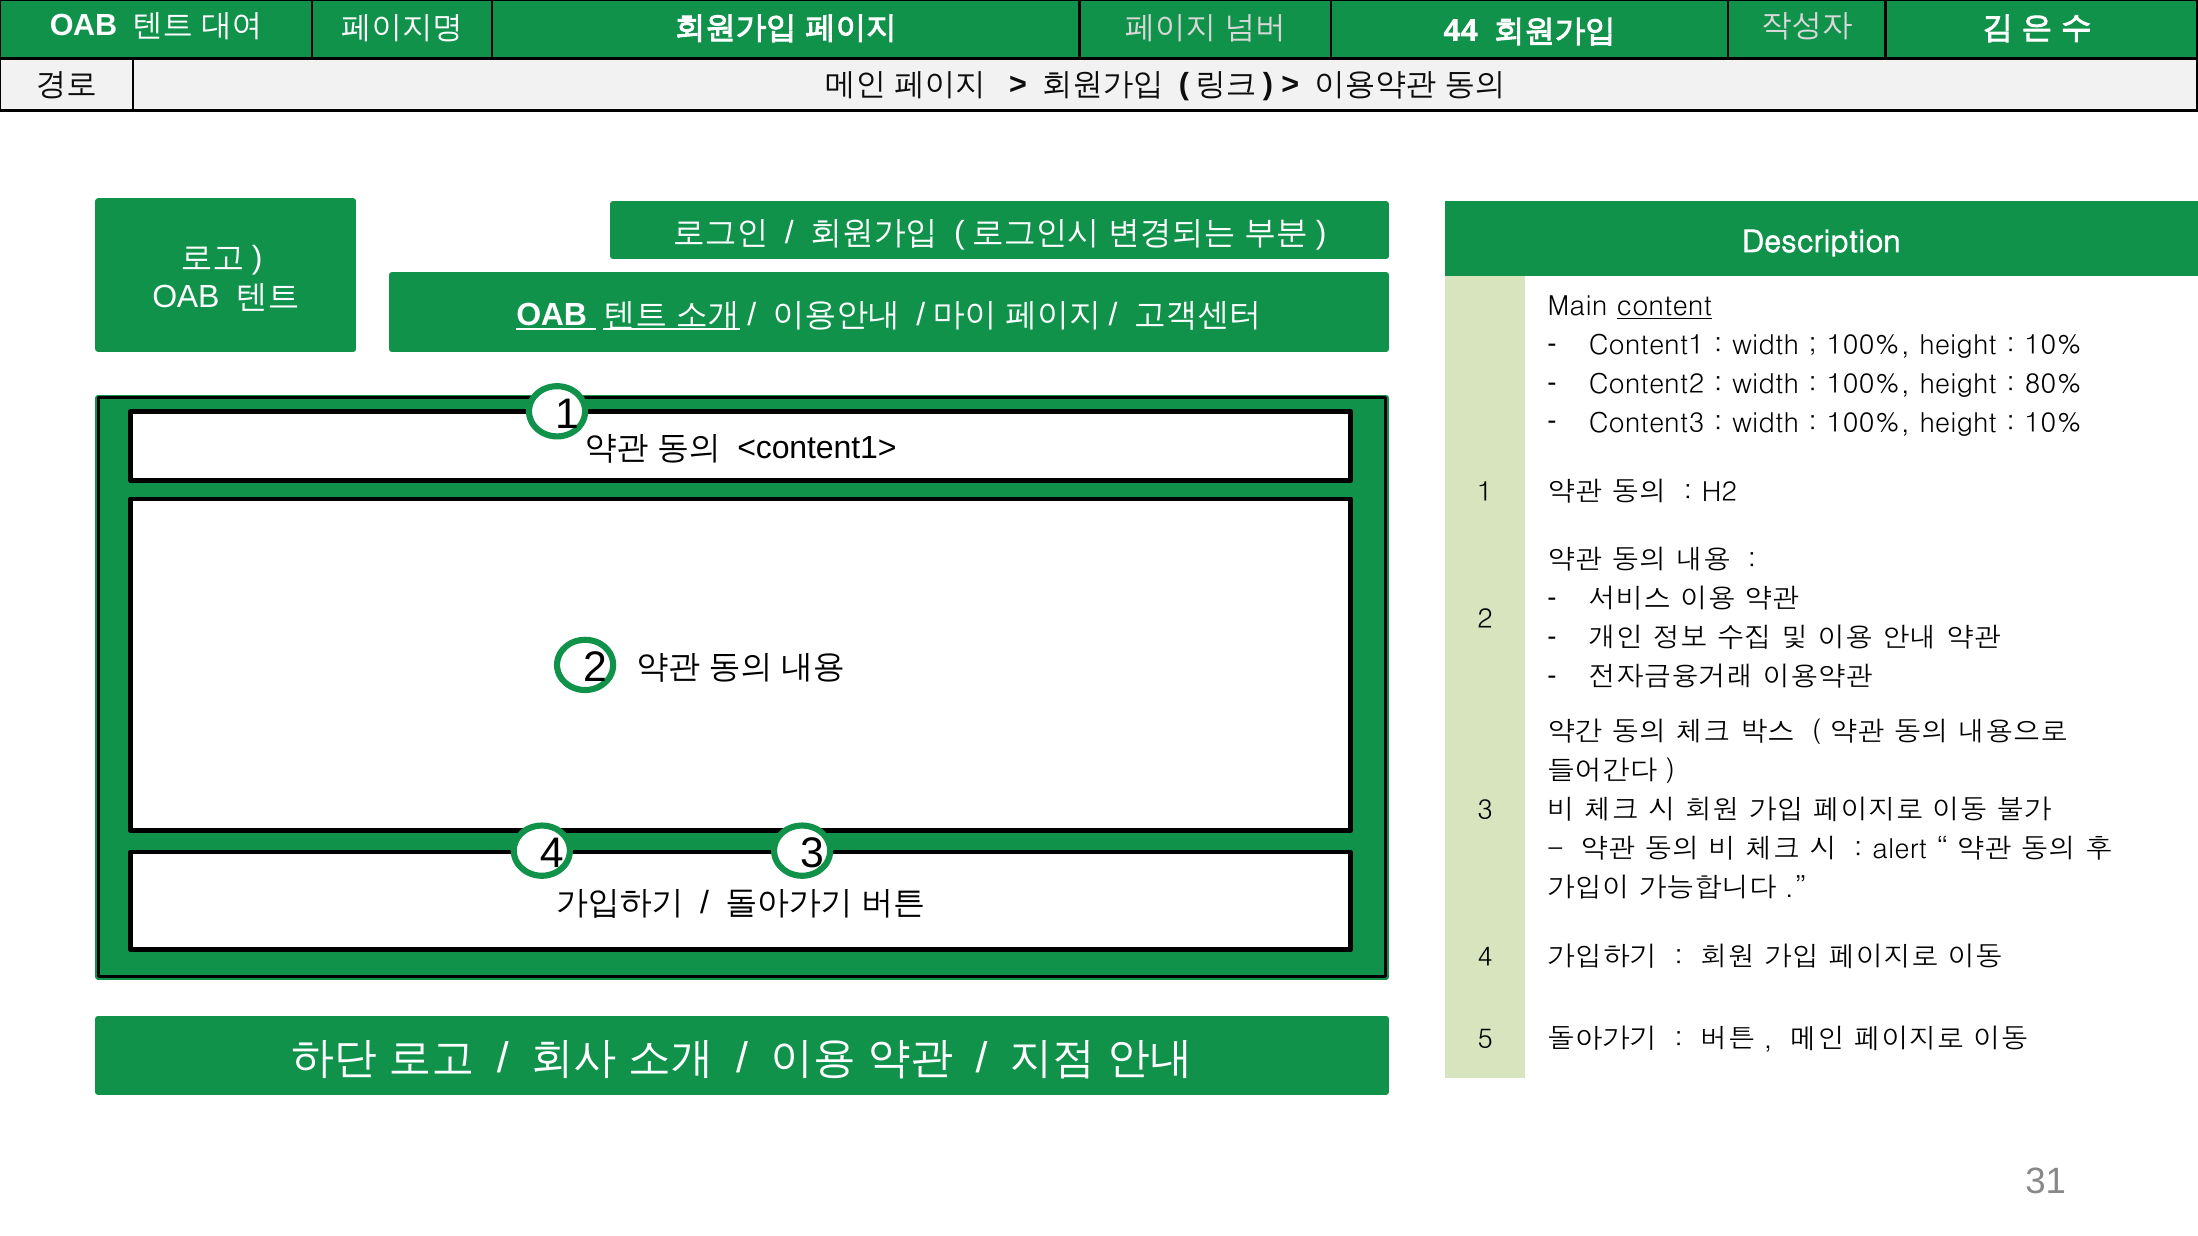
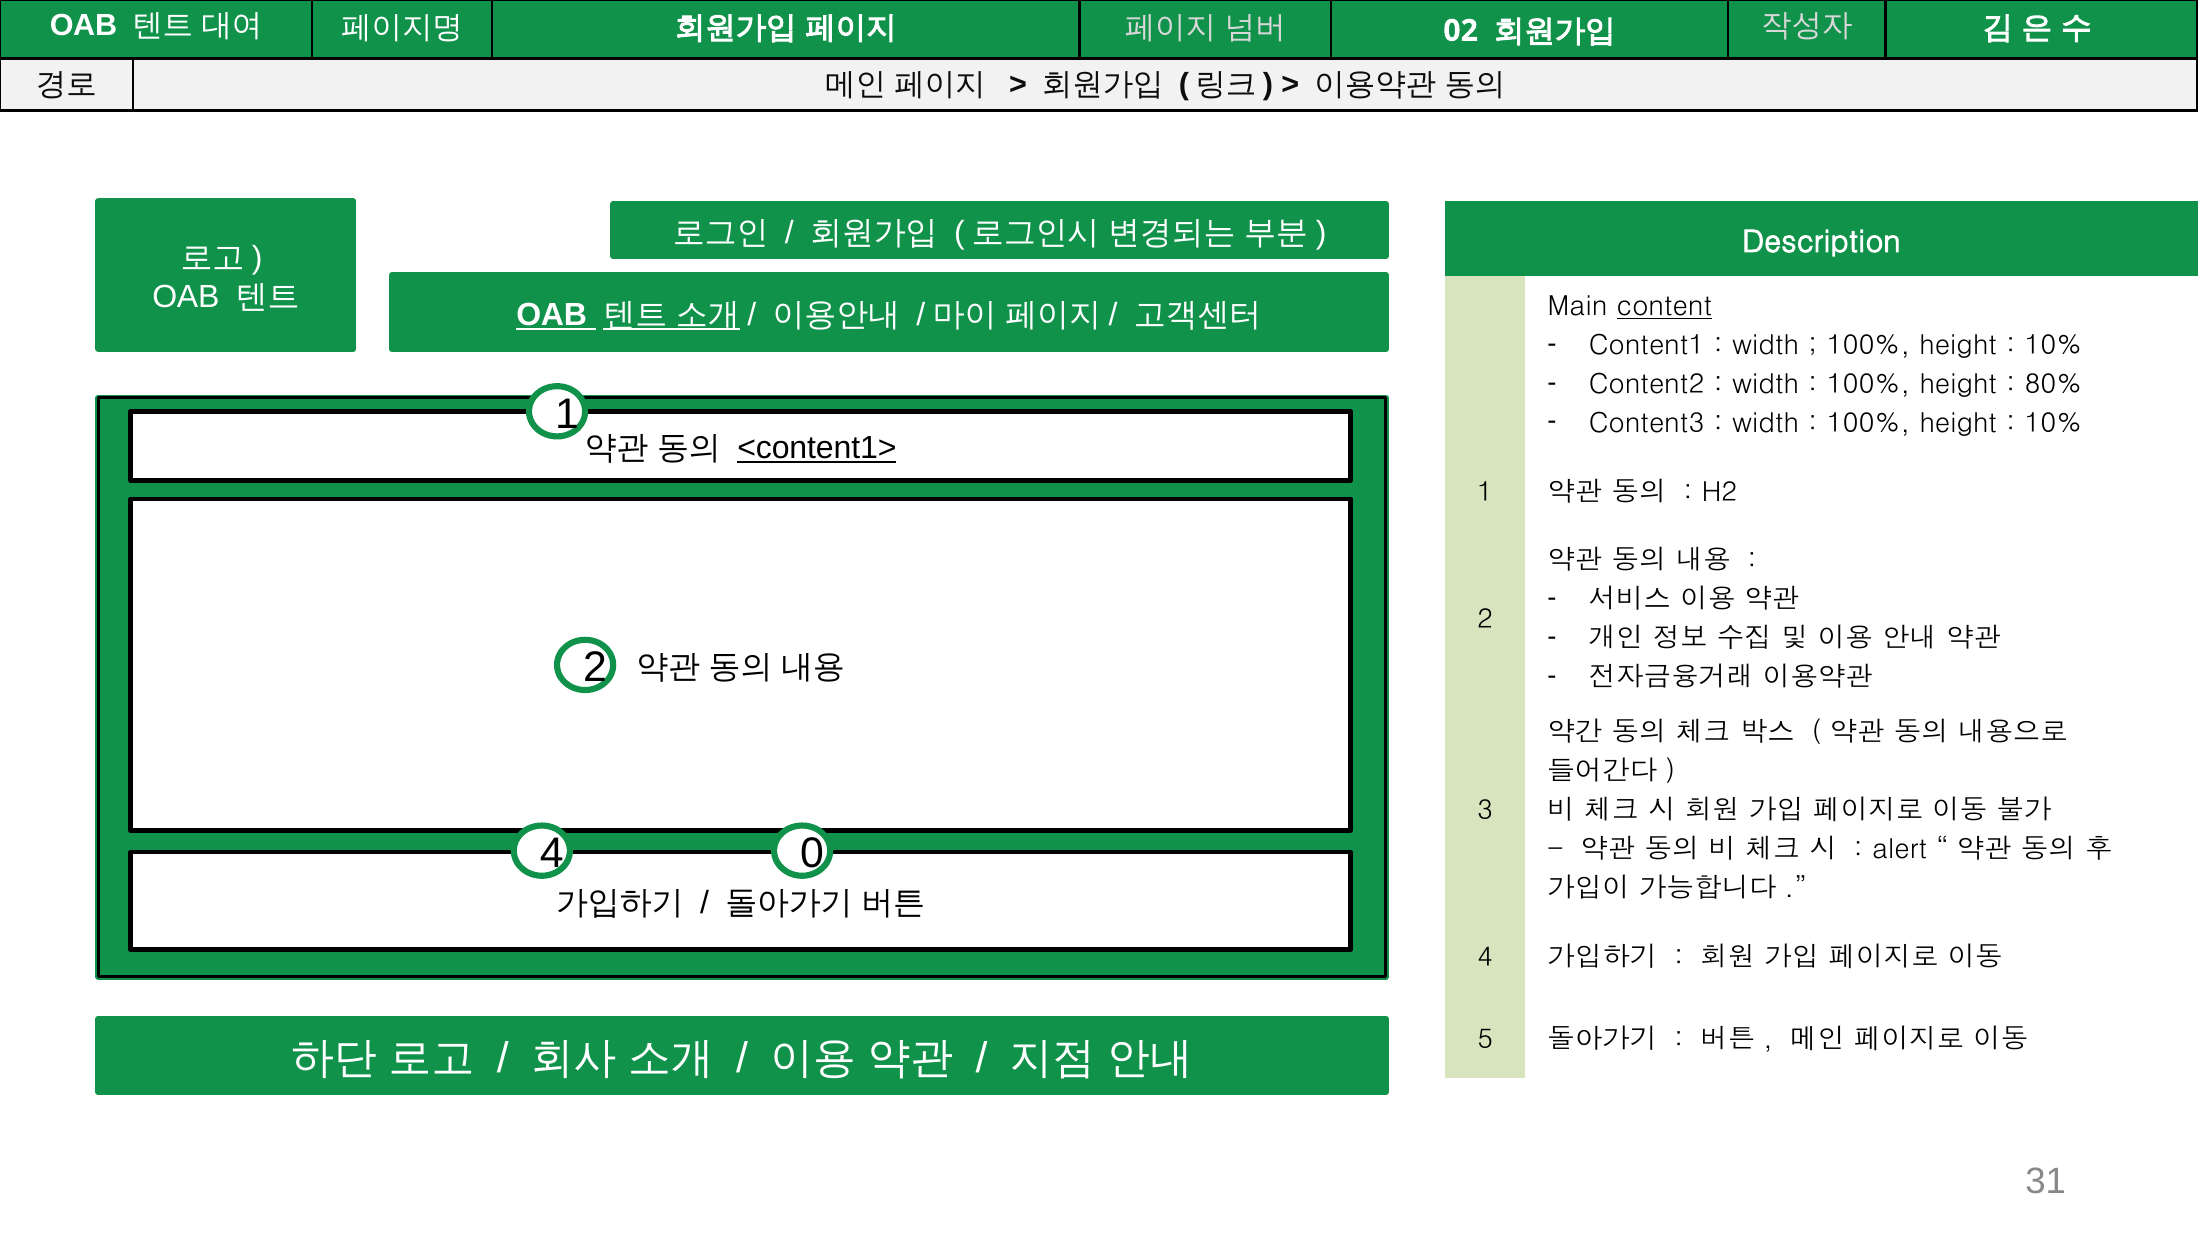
44: 44 -> 02 (1461, 31)
<content1> underline: none -> present (817, 448)
4 3: 3 -> 0 (812, 854)
